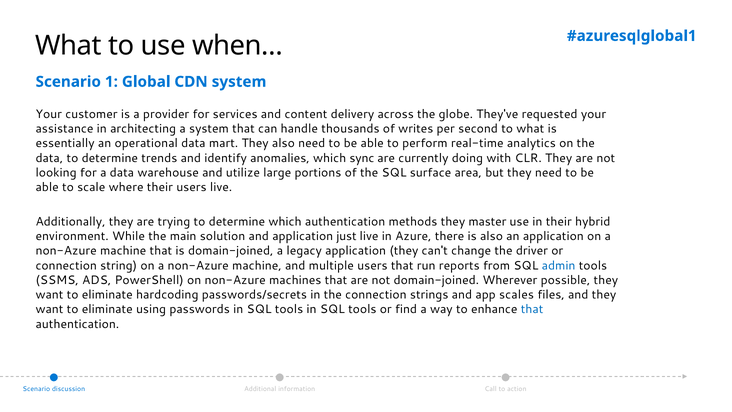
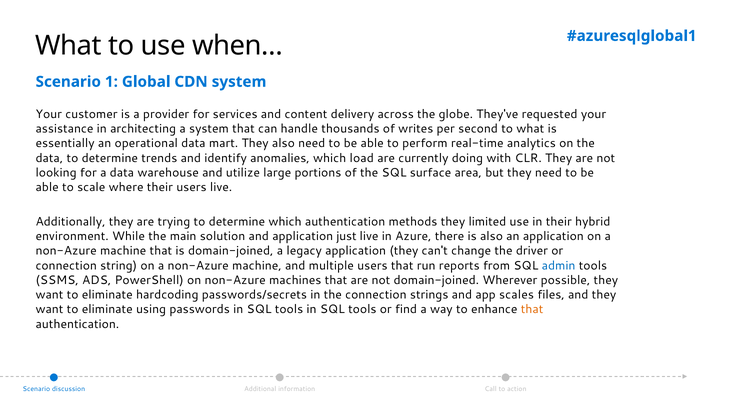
sync: sync -> load (362, 158)
master: master -> limited (487, 221)
that colour: blue -> orange (532, 309)
